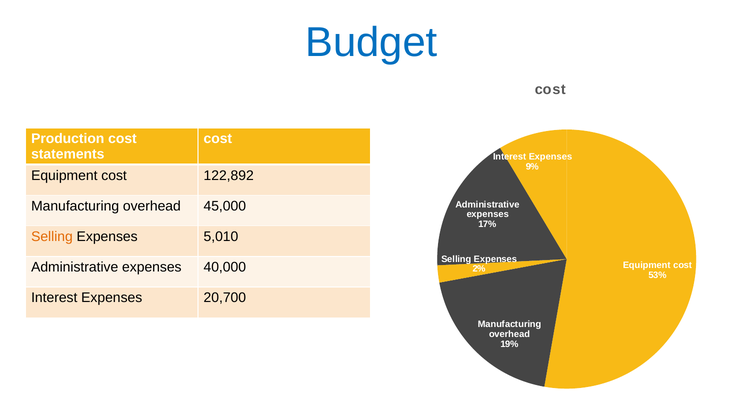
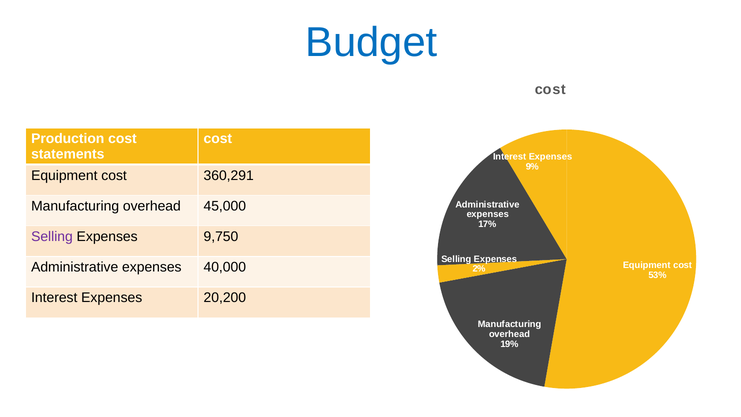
122,892: 122,892 -> 360,291 (229, 175)
Selling colour: orange -> purple (52, 237)
5,010: 5,010 -> 9,750 (221, 237)
20,700: 20,700 -> 20,200 (225, 298)
